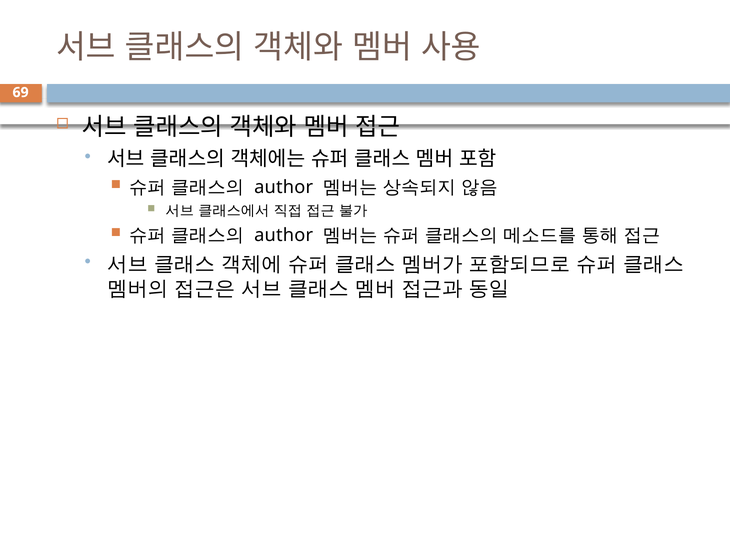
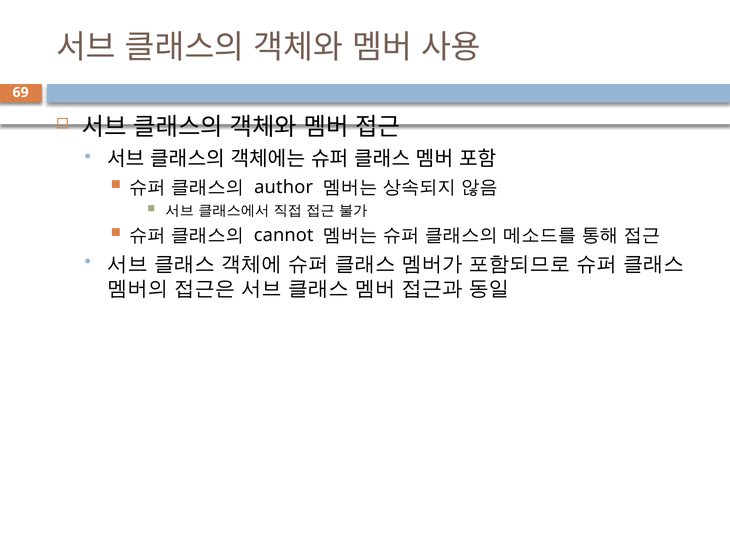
author: author -> cannot (284, 235)
